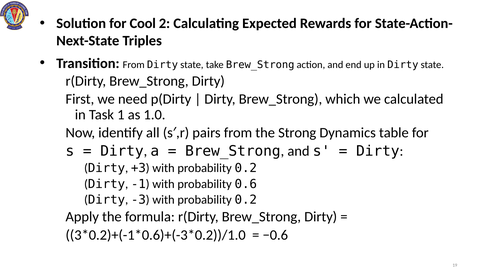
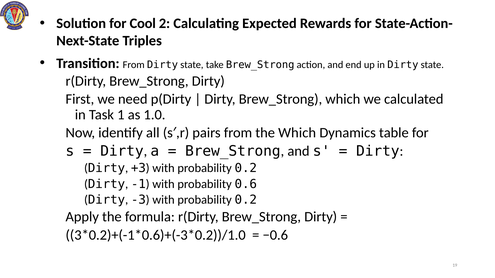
the Strong: Strong -> Which (297, 133)
